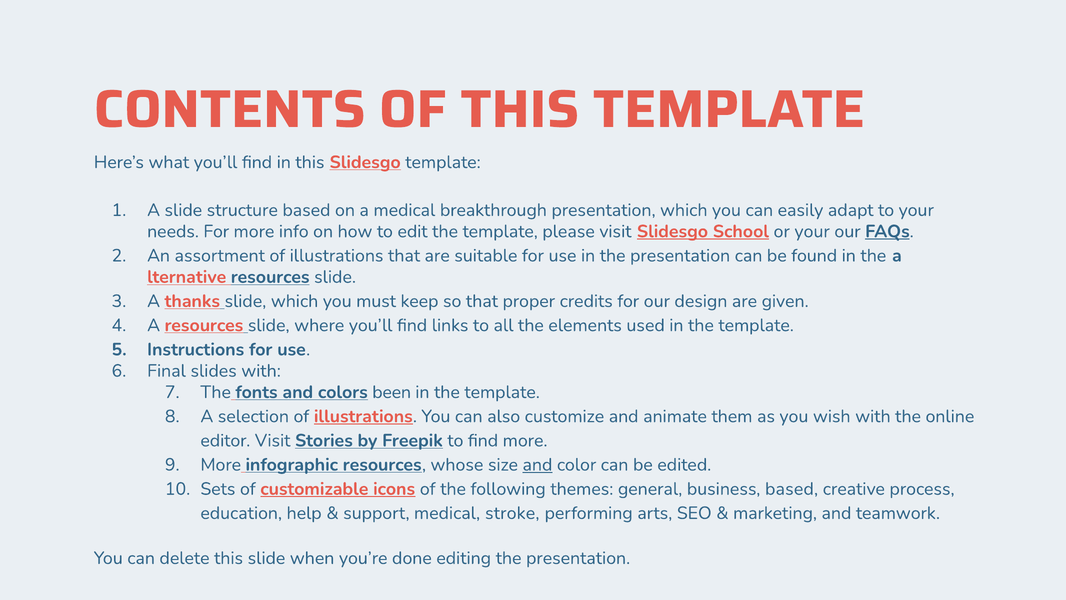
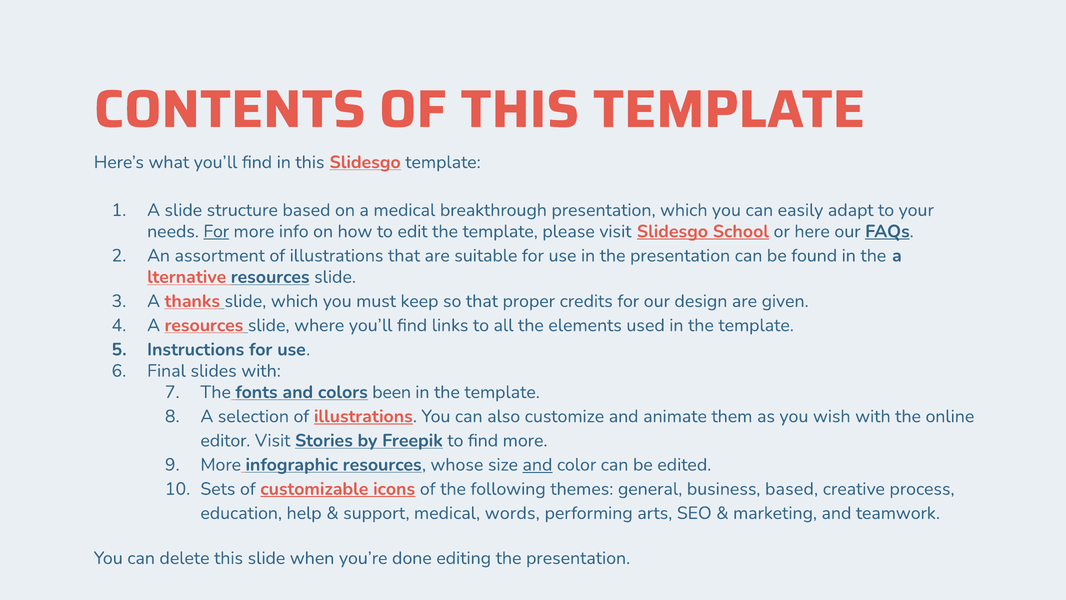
For underline: none -> present (216, 231)
or your: your -> here (812, 231)
stroke: stroke -> words (512, 513)
